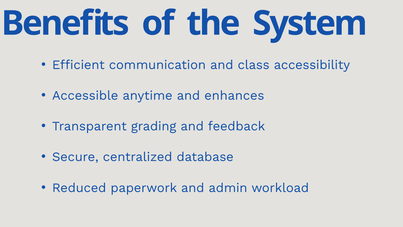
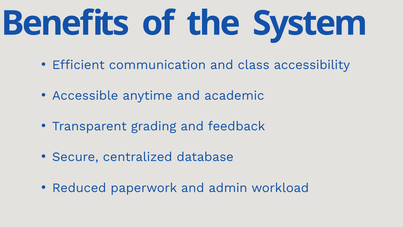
enhances: enhances -> academic (234, 95)
